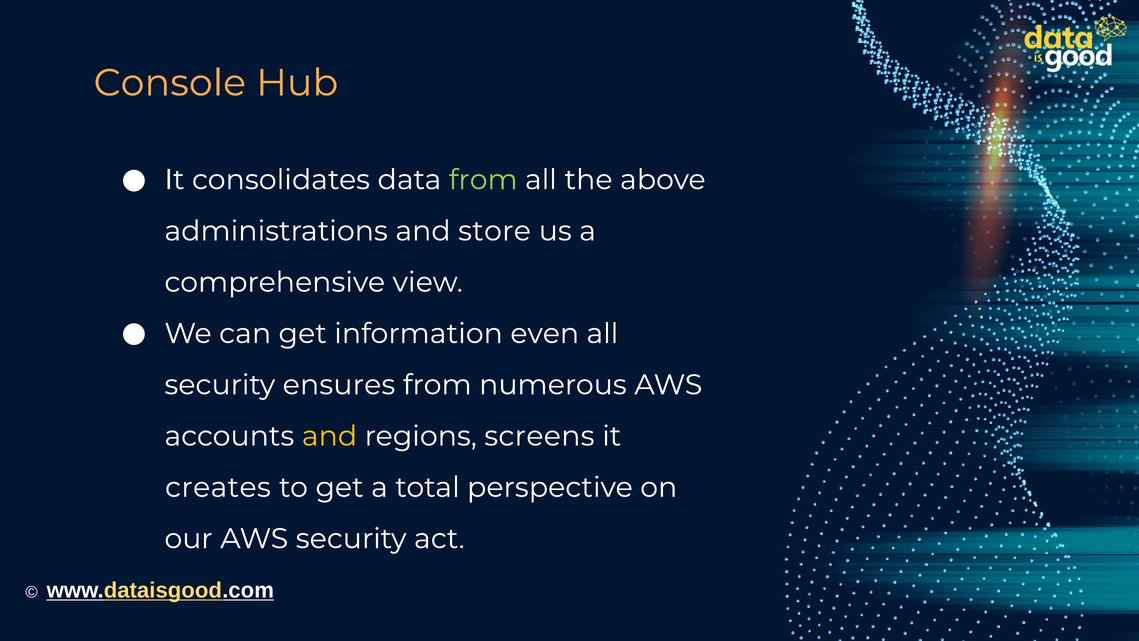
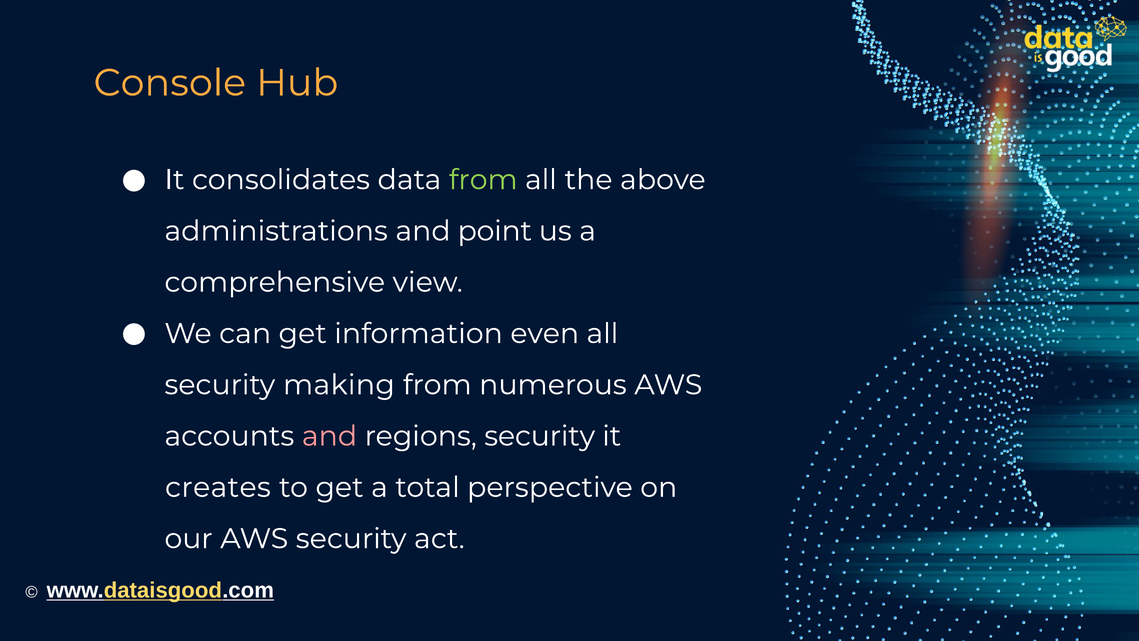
store: store -> point (495, 231)
ensures: ensures -> making (339, 385)
and colour: yellow -> pink (329, 436)
regions screens: screens -> security (540, 436)
